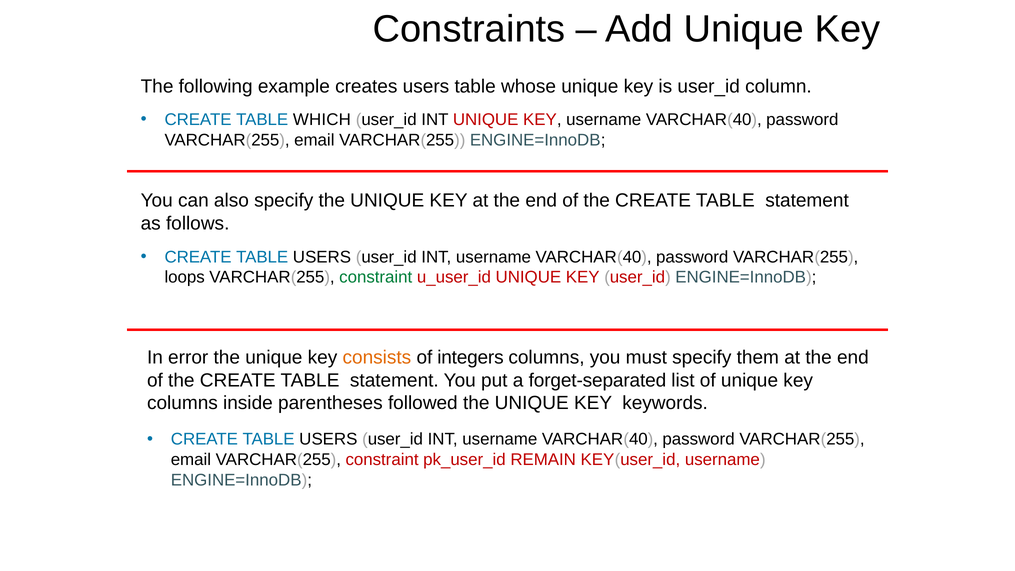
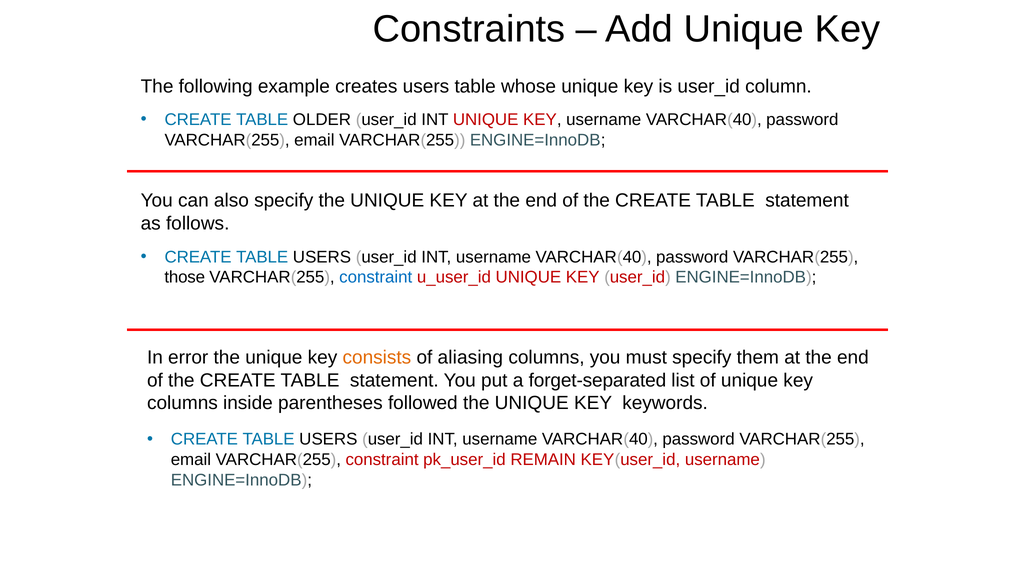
WHICH: WHICH -> OLDER (322, 120)
loops: loops -> those (185, 277)
constraint colour: green -> blue (376, 277)
integers: integers -> aliasing (470, 357)
